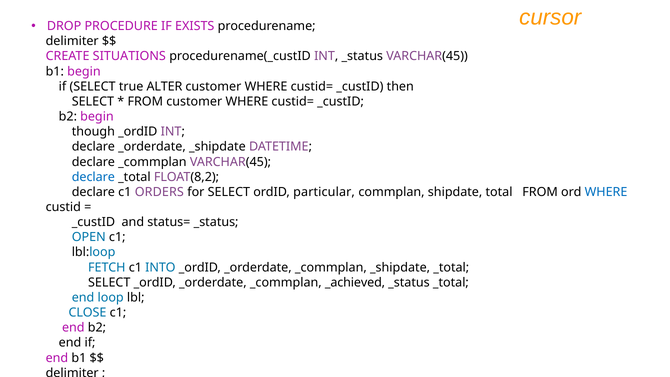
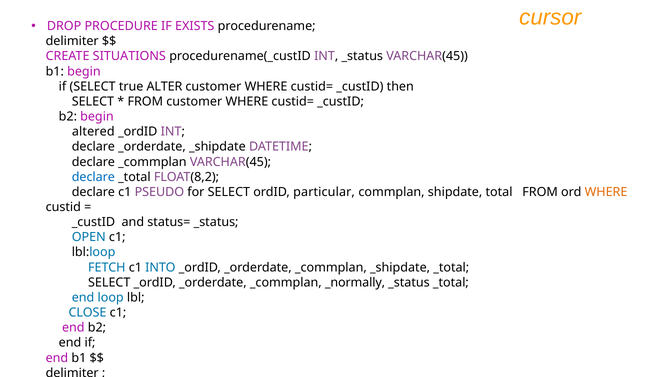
though: though -> altered (93, 132)
ORDERS: ORDERS -> PSEUDO (159, 192)
WHERE colour: blue -> orange (606, 192)
_achieved: _achieved -> _normally (355, 282)
